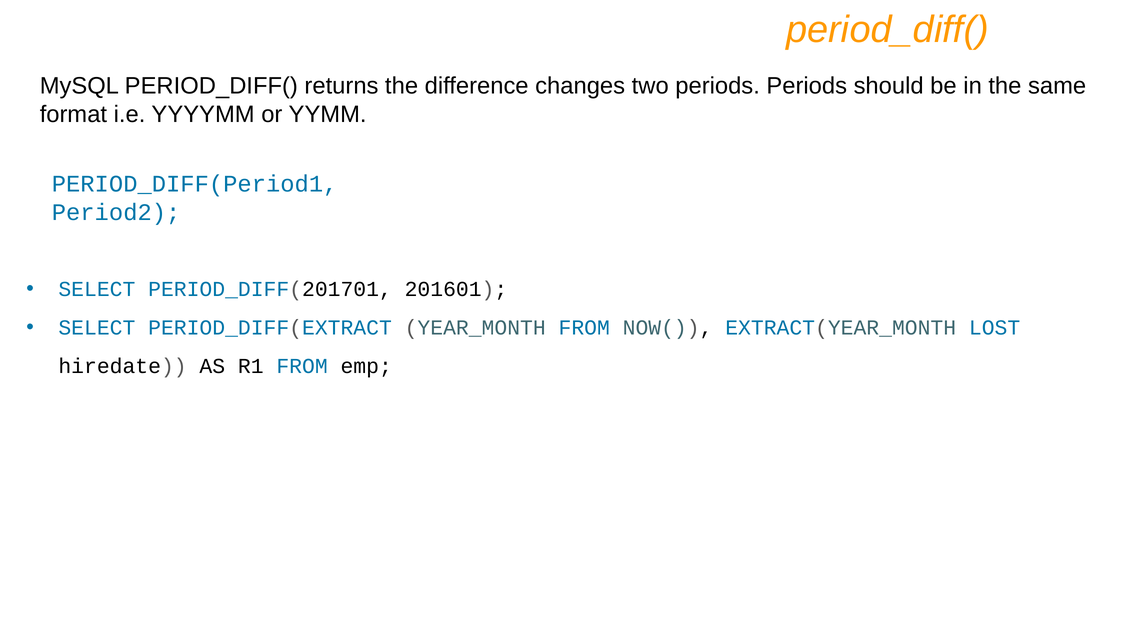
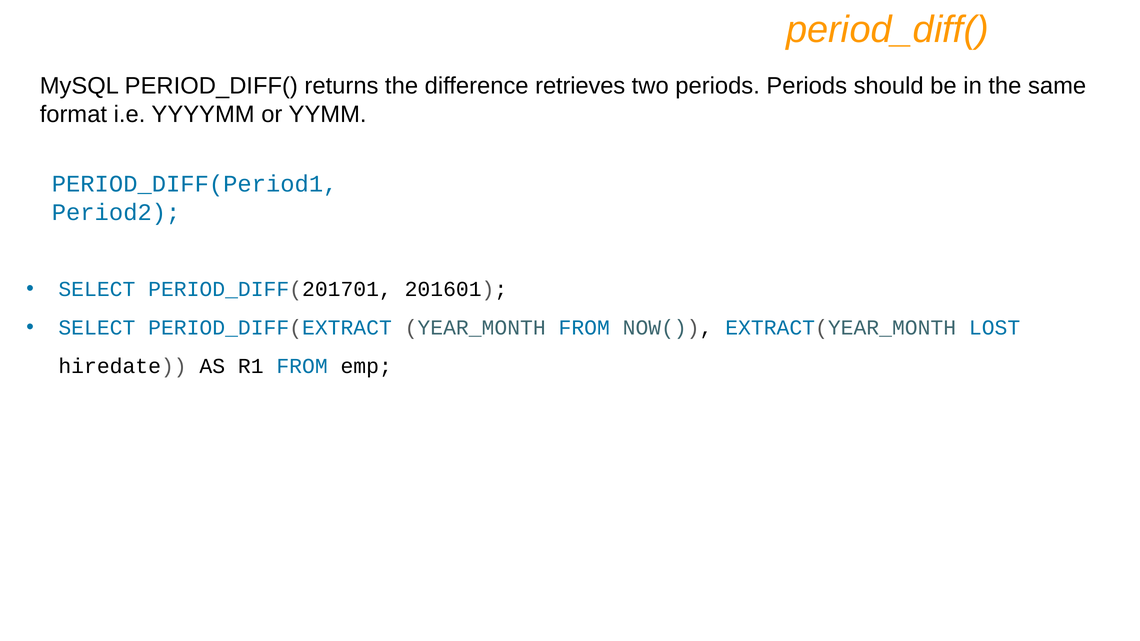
changes: changes -> retrieves (580, 86)
